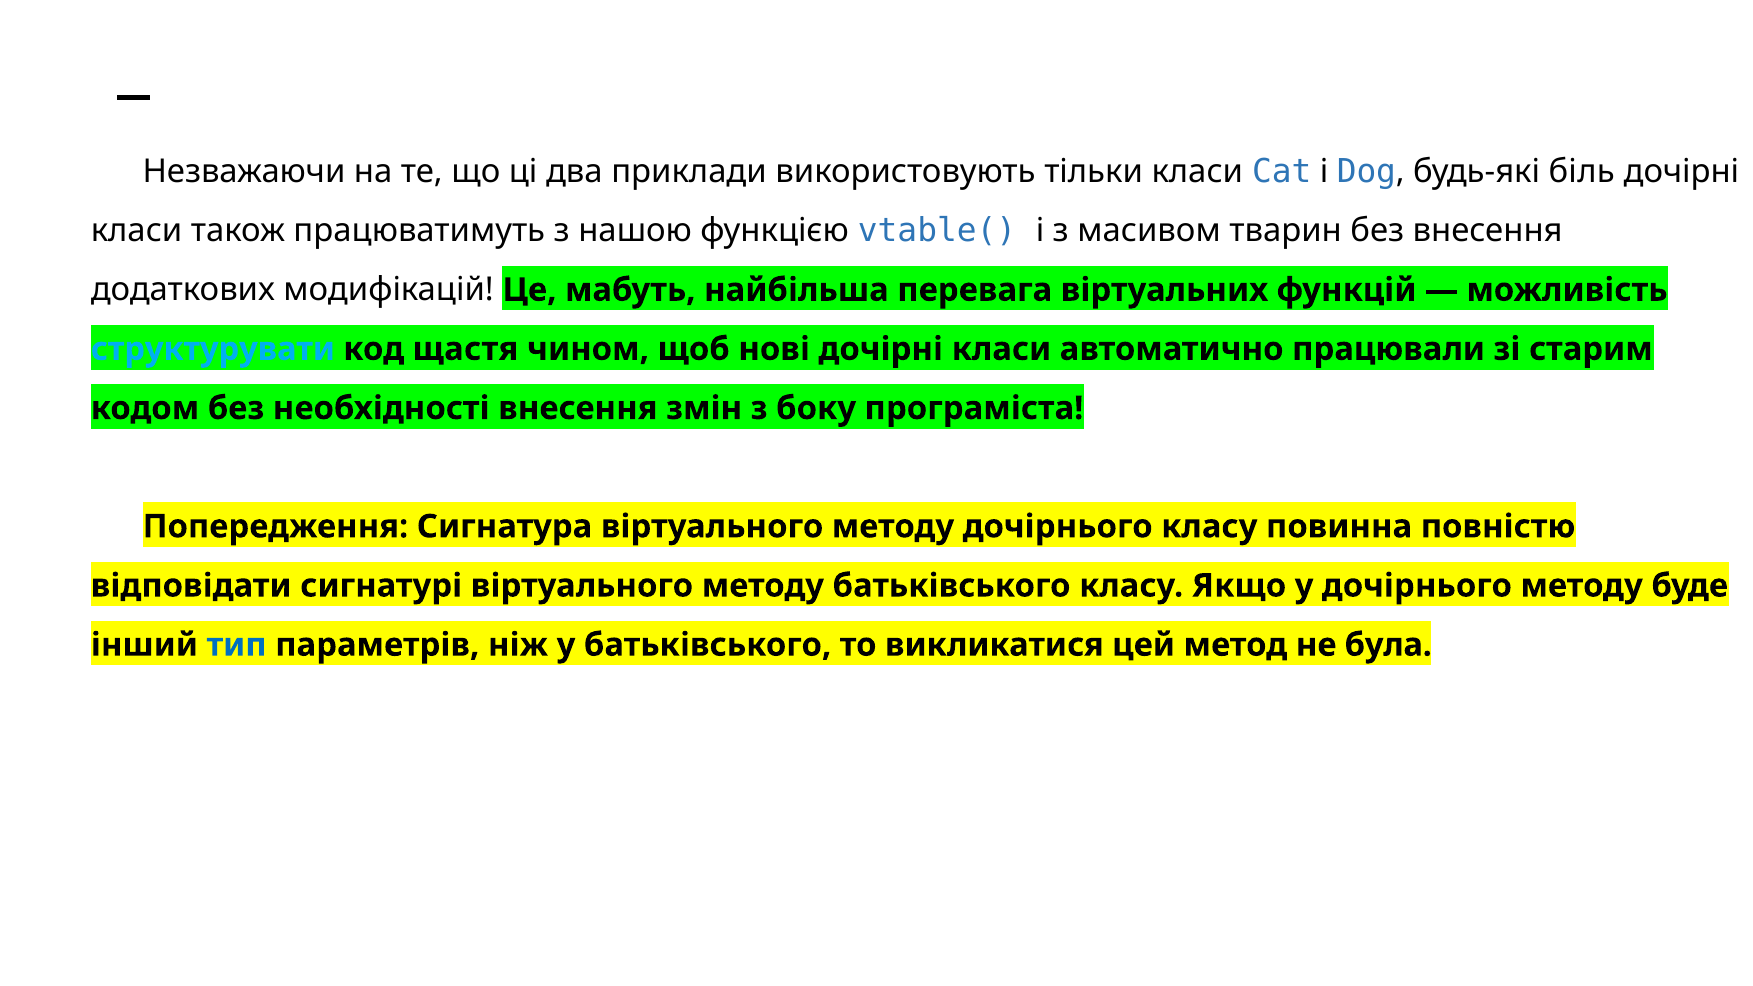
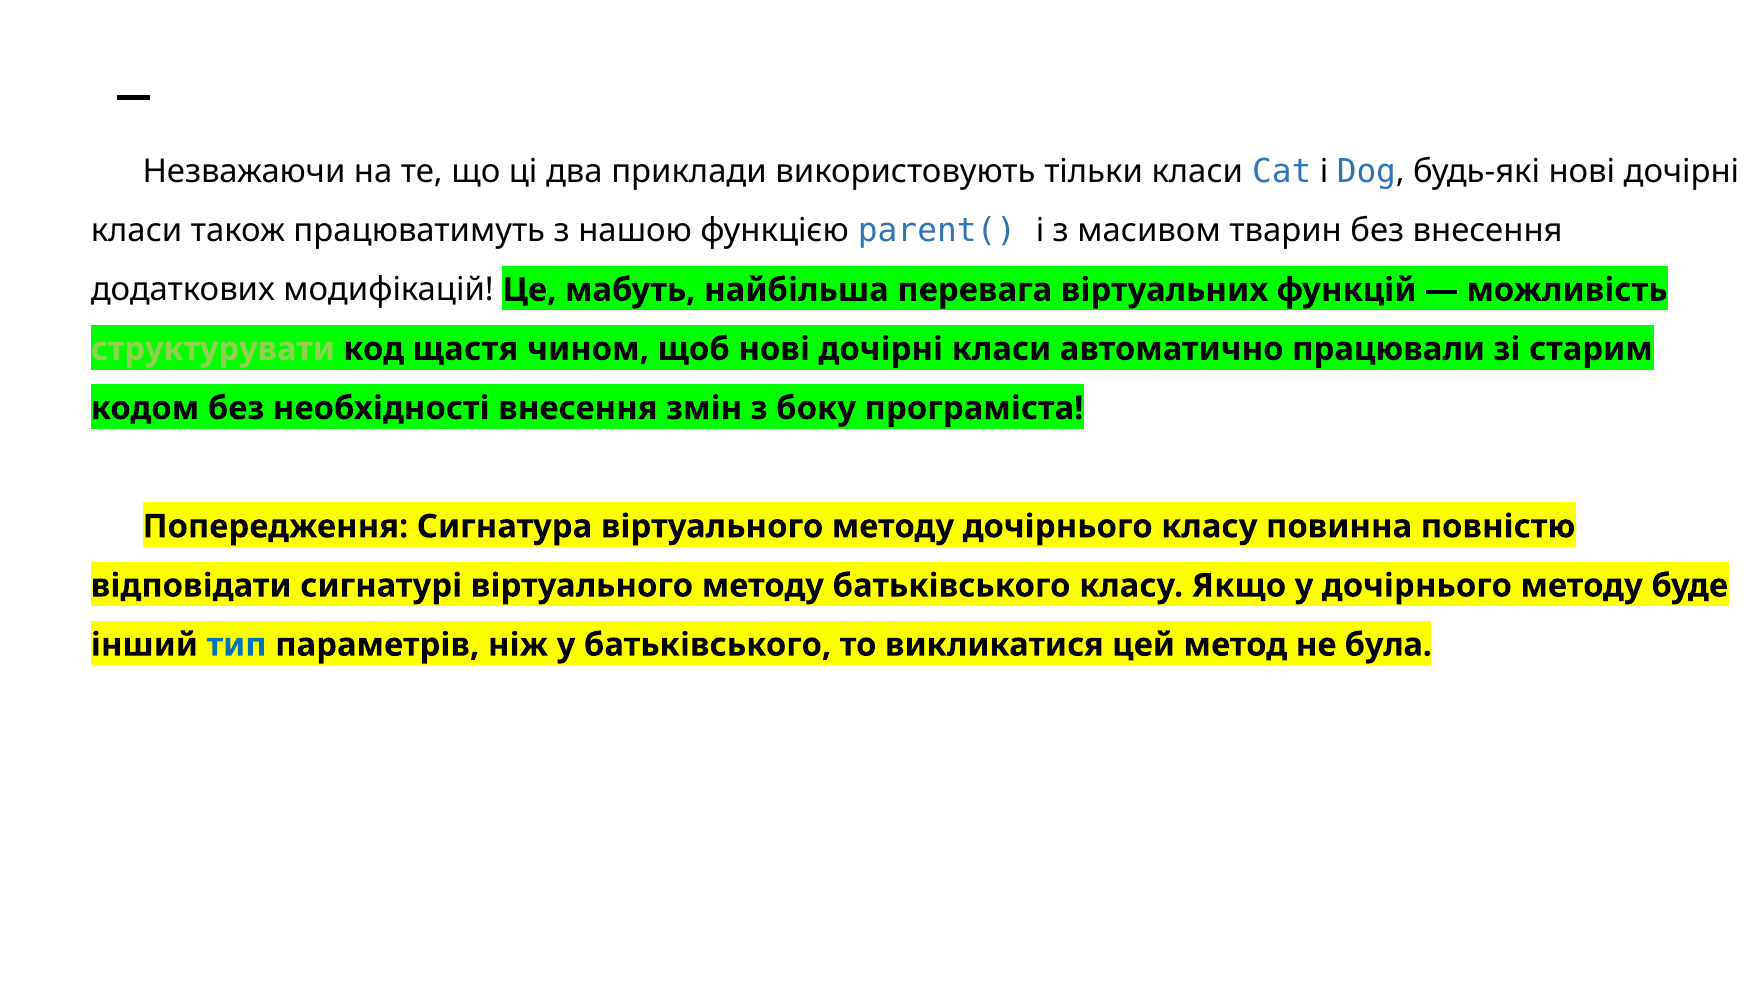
будь-які біль: біль -> нові (1582, 172)
vtable(: vtable( -> parent( (937, 231)
структурувати colour: light blue -> light green (213, 349)
